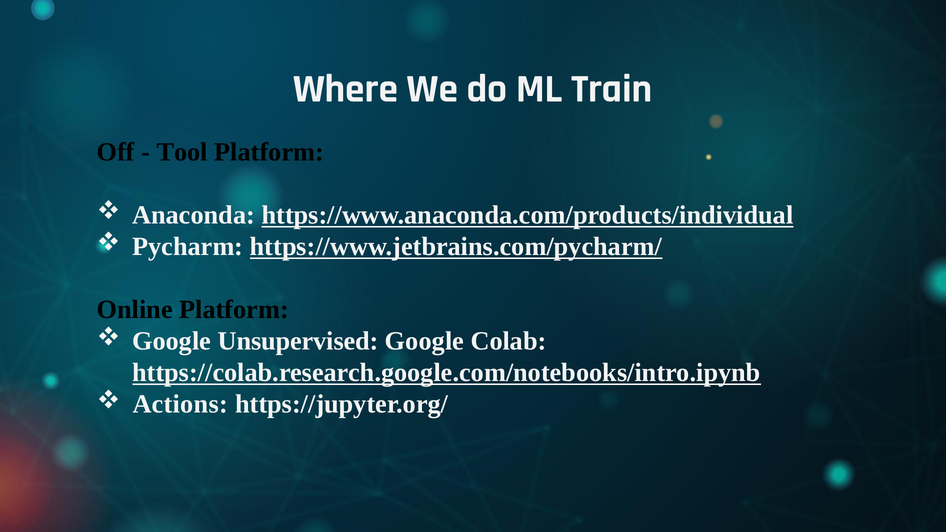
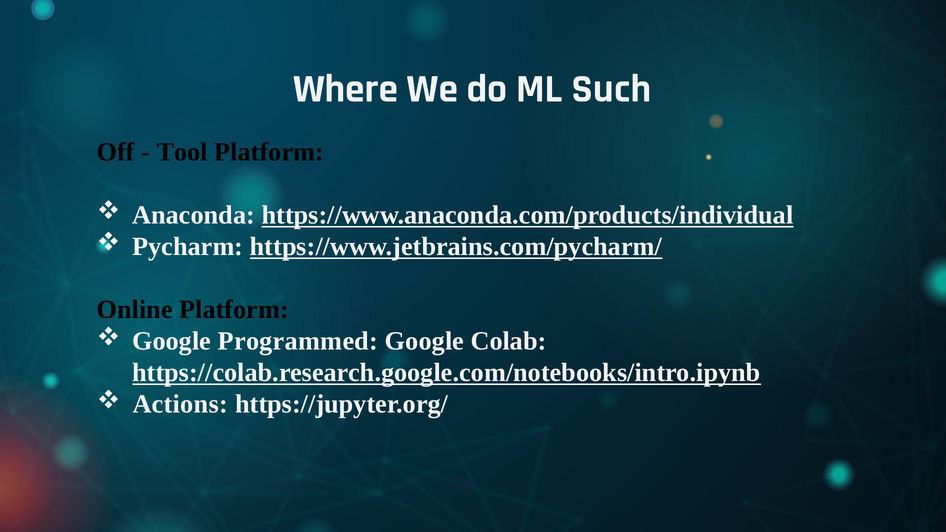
Train: Train -> Such (611, 89)
Unsupervised: Unsupervised -> Programmed (298, 341)
